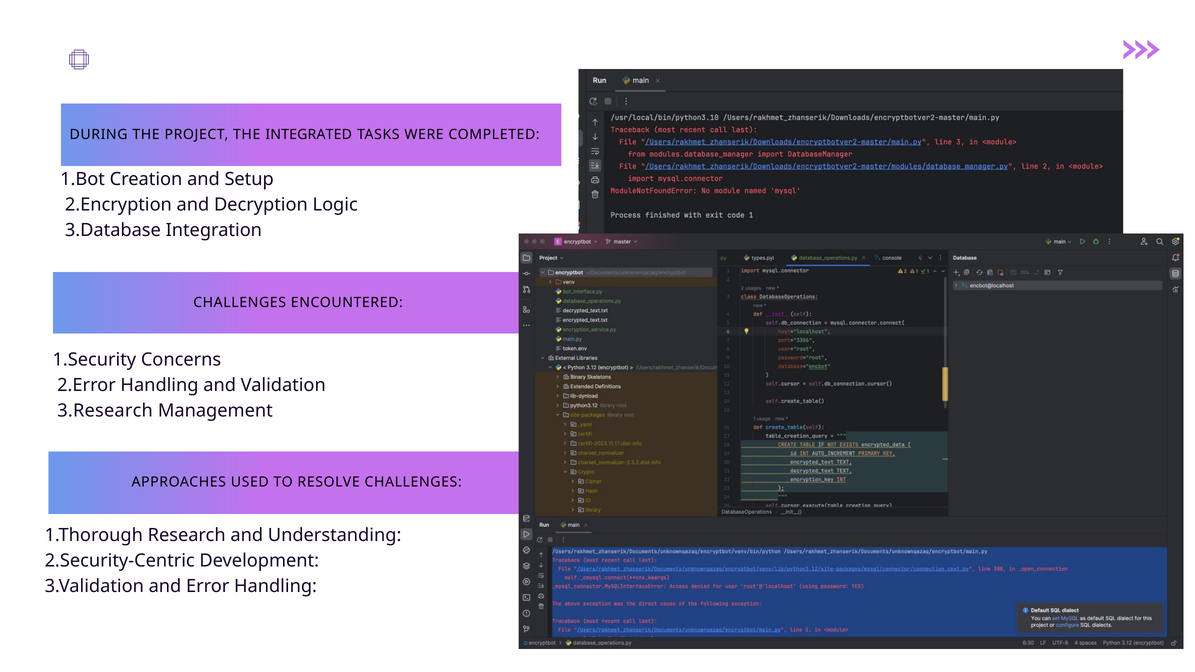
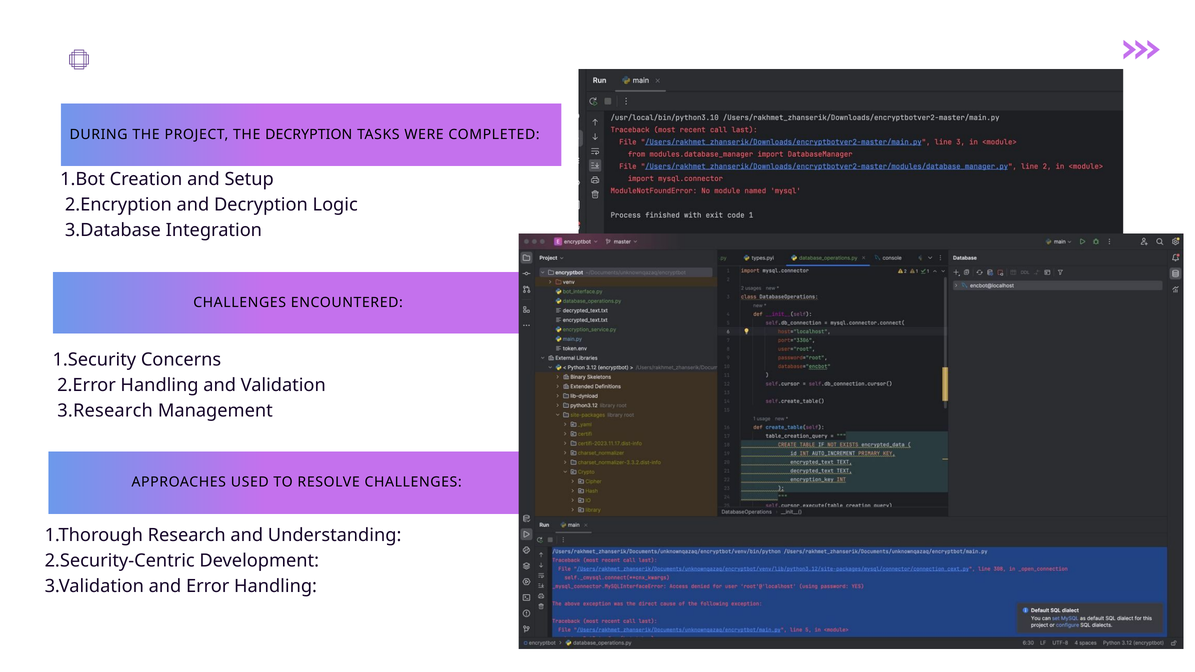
THE INTEGRATED: INTEGRATED -> DECRYPTION (309, 134)
